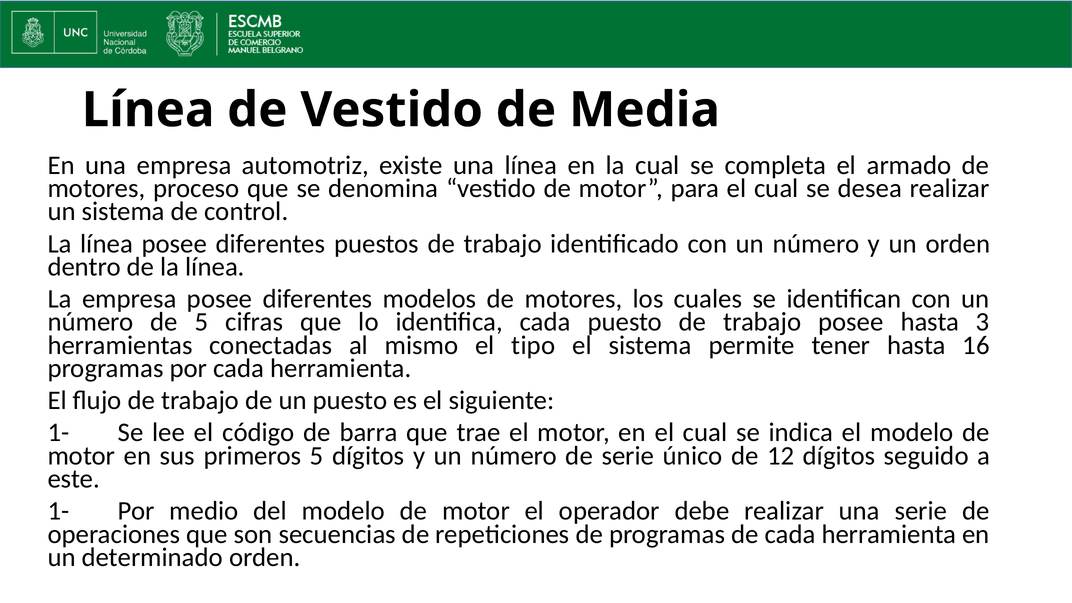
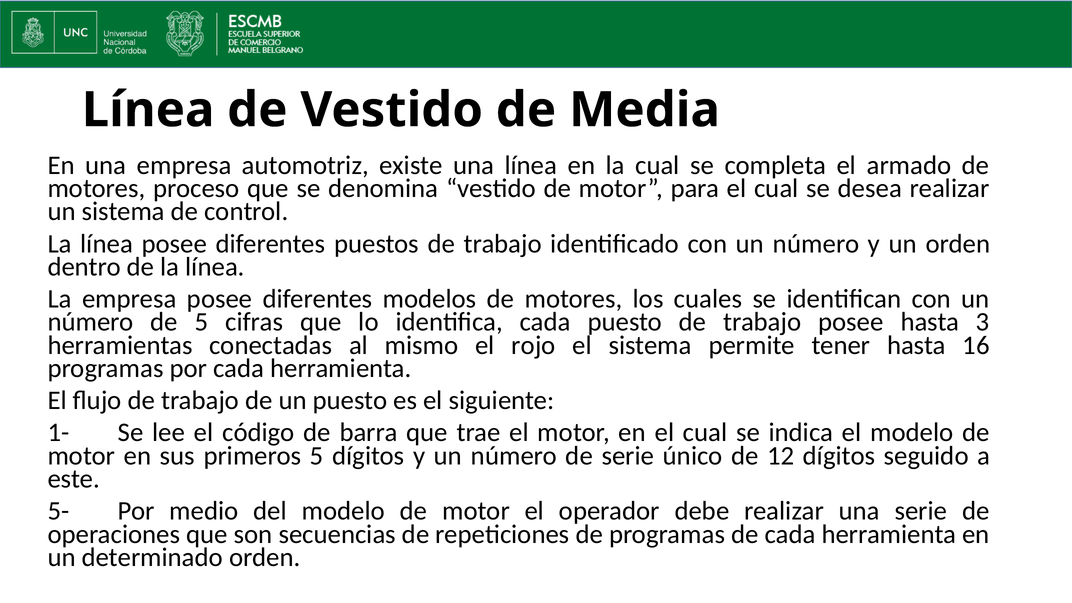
tipo: tipo -> rojo (534, 345)
1-: 1- -> 5- (58, 511)
